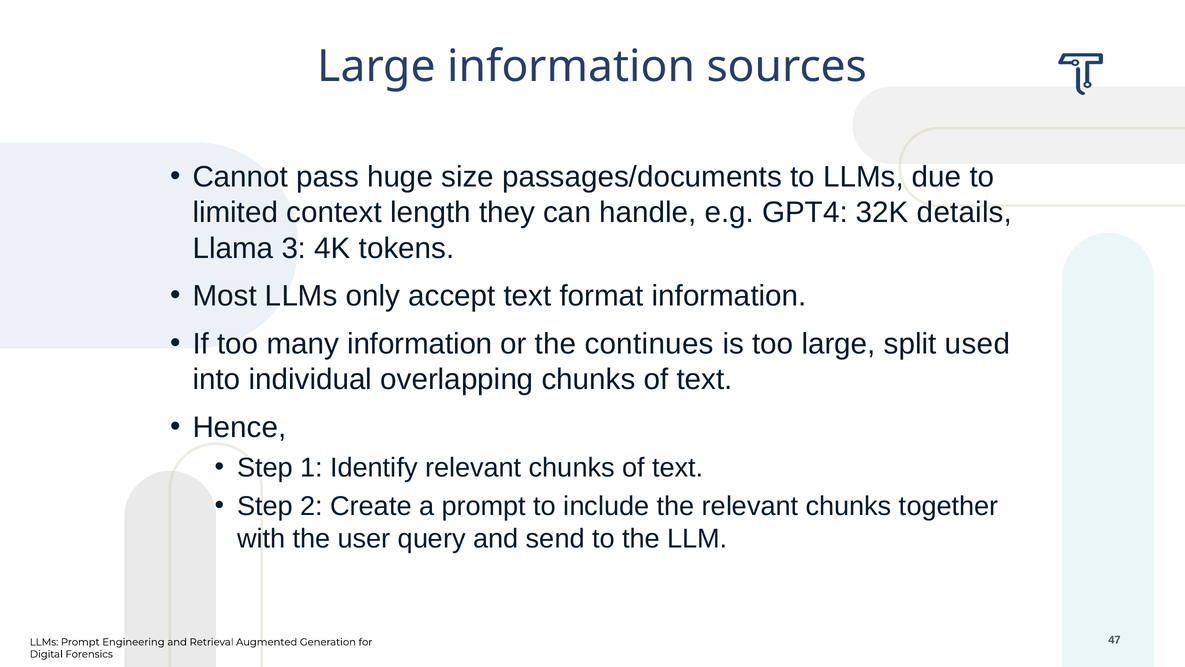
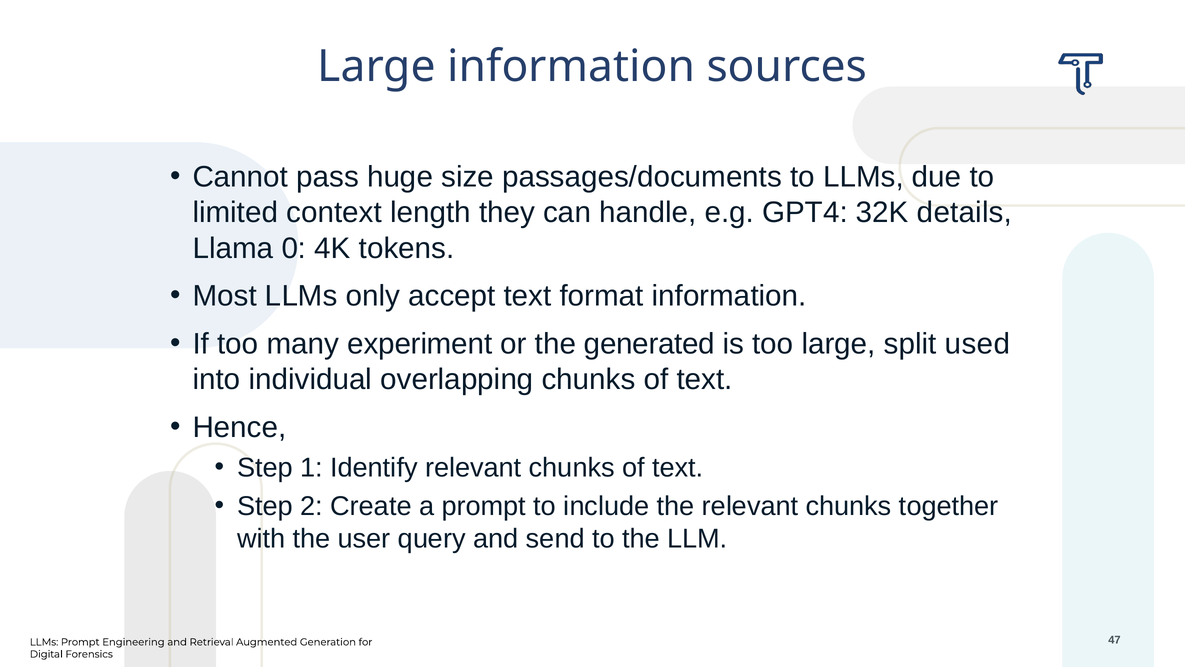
3: 3 -> 0 (294, 248)
many information: information -> experiment (420, 344)
continues: continues -> generated (649, 344)
